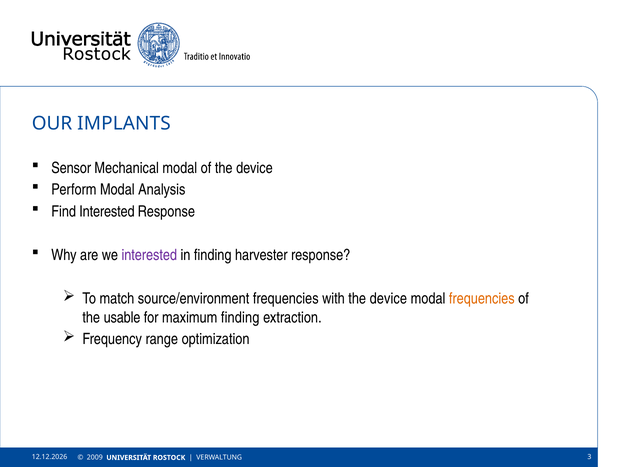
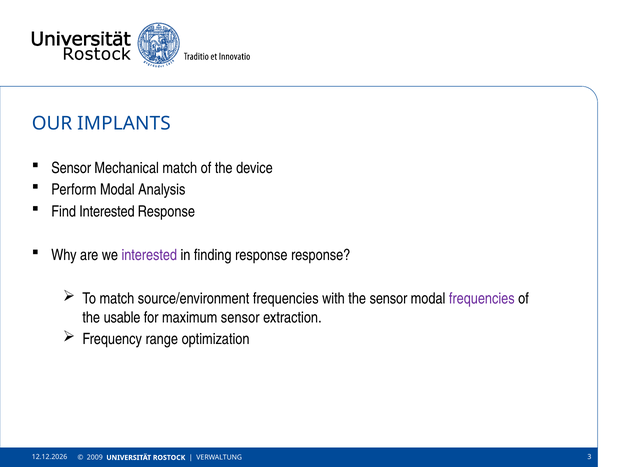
Mechanical modal: modal -> match (180, 168)
finding harvester: harvester -> response (261, 255)
with the device: device -> sensor (388, 298)
frequencies colour: orange -> purple (482, 298)
maximum finding: finding -> sensor (240, 317)
